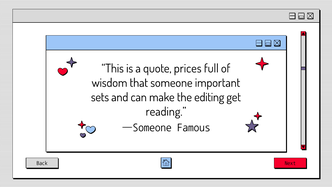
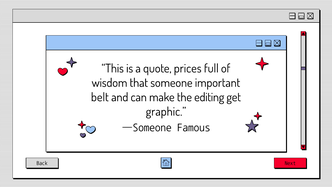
sets: sets -> belt (100, 97)
reading: reading -> graphic (166, 112)
